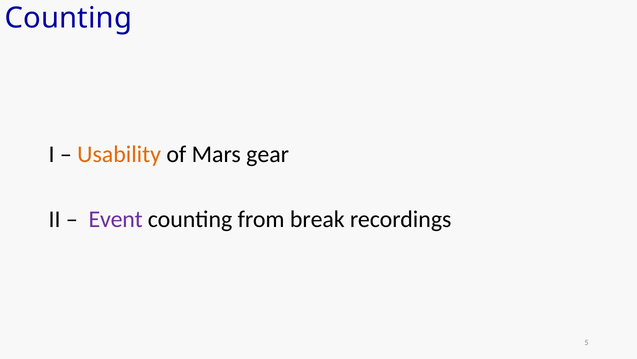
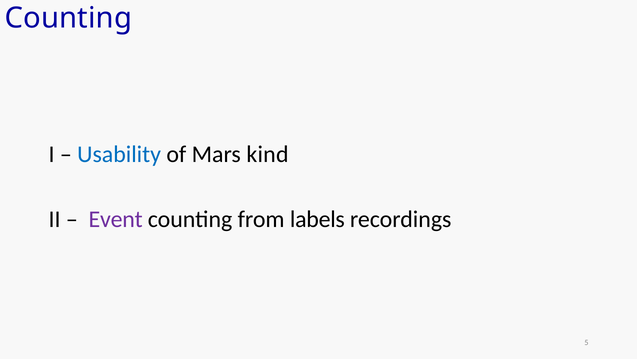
Usability colour: orange -> blue (119, 154)
gear: gear -> kind (267, 154)
break: break -> labels (317, 219)
